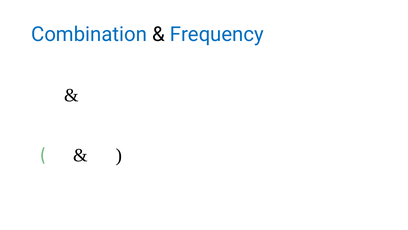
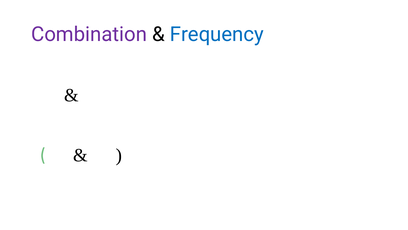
Combination colour: blue -> purple (89, 34)
